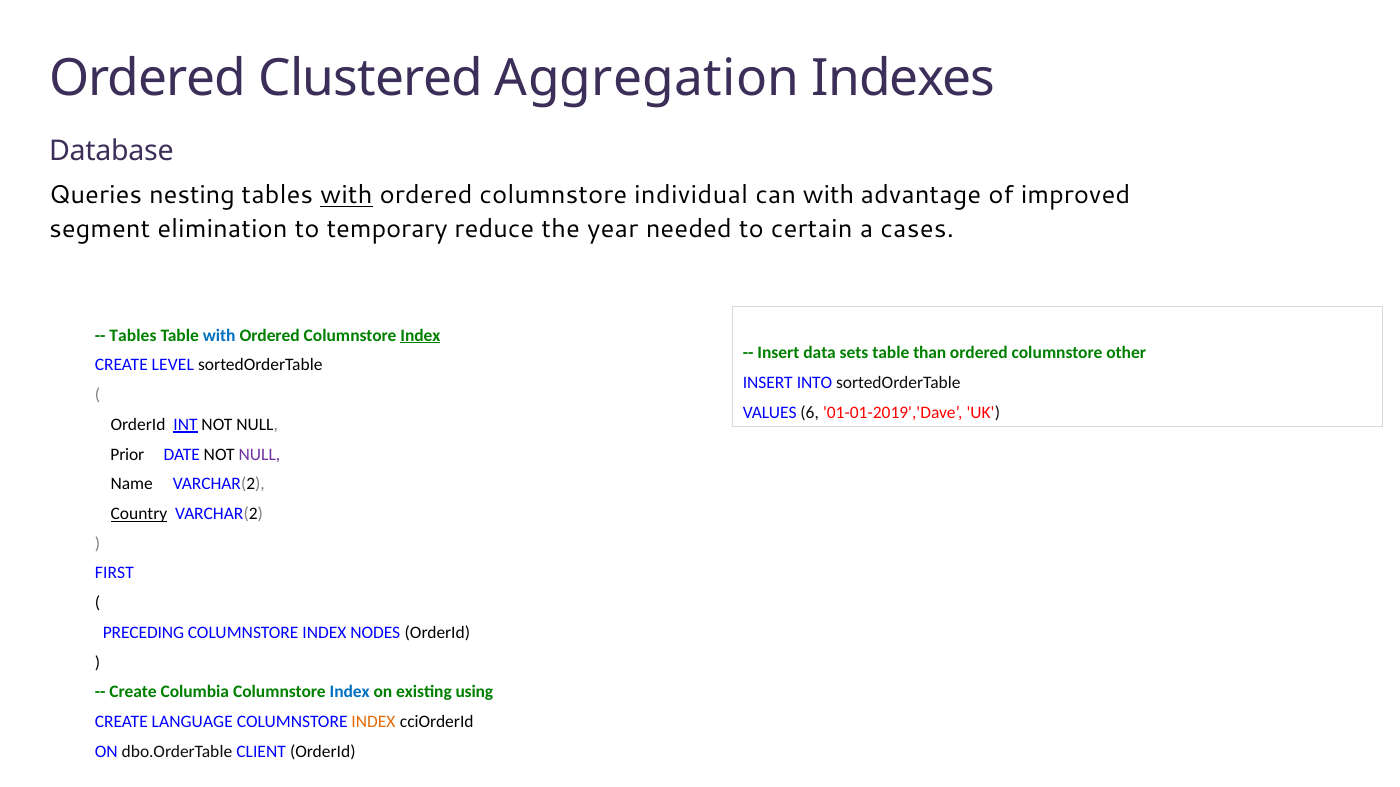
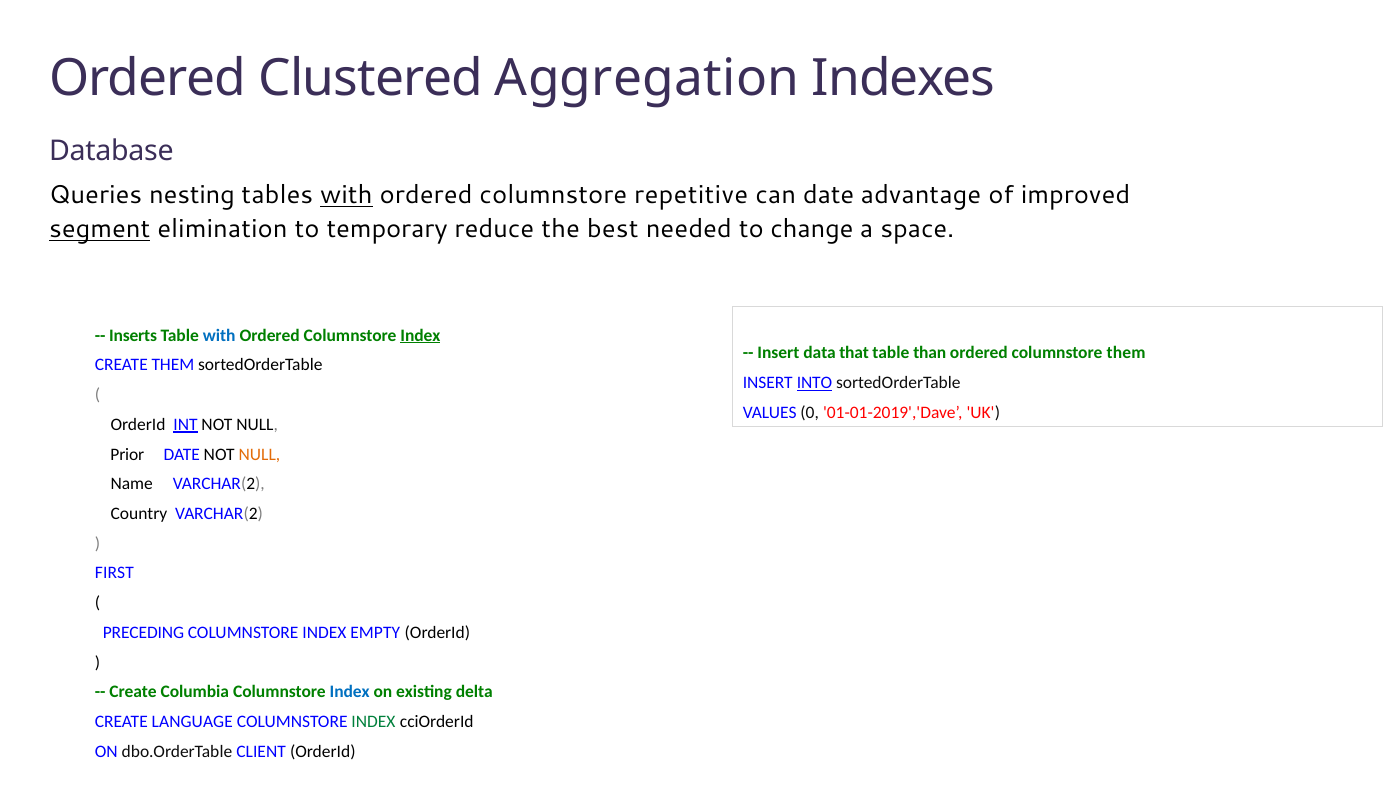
individual: individual -> repetitive (691, 195)
can with: with -> date (829, 195)
segment underline: none -> present (100, 229)
year: year -> best (613, 229)
certain: certain -> change (812, 229)
cases: cases -> space (917, 229)
Tables: Tables -> Inserts (133, 335)
sets: sets -> that (854, 353)
columnstore other: other -> them (1126, 353)
CREATE LEVEL: LEVEL -> THEM (173, 365)
INTO underline: none -> present (814, 383)
6: 6 -> 0 (810, 413)
NULL colour: purple -> orange (259, 455)
Country underline: present -> none (139, 514)
NODES: NODES -> EMPTY (375, 633)
using: using -> delta (474, 693)
INDEX colour: orange -> green (373, 722)
